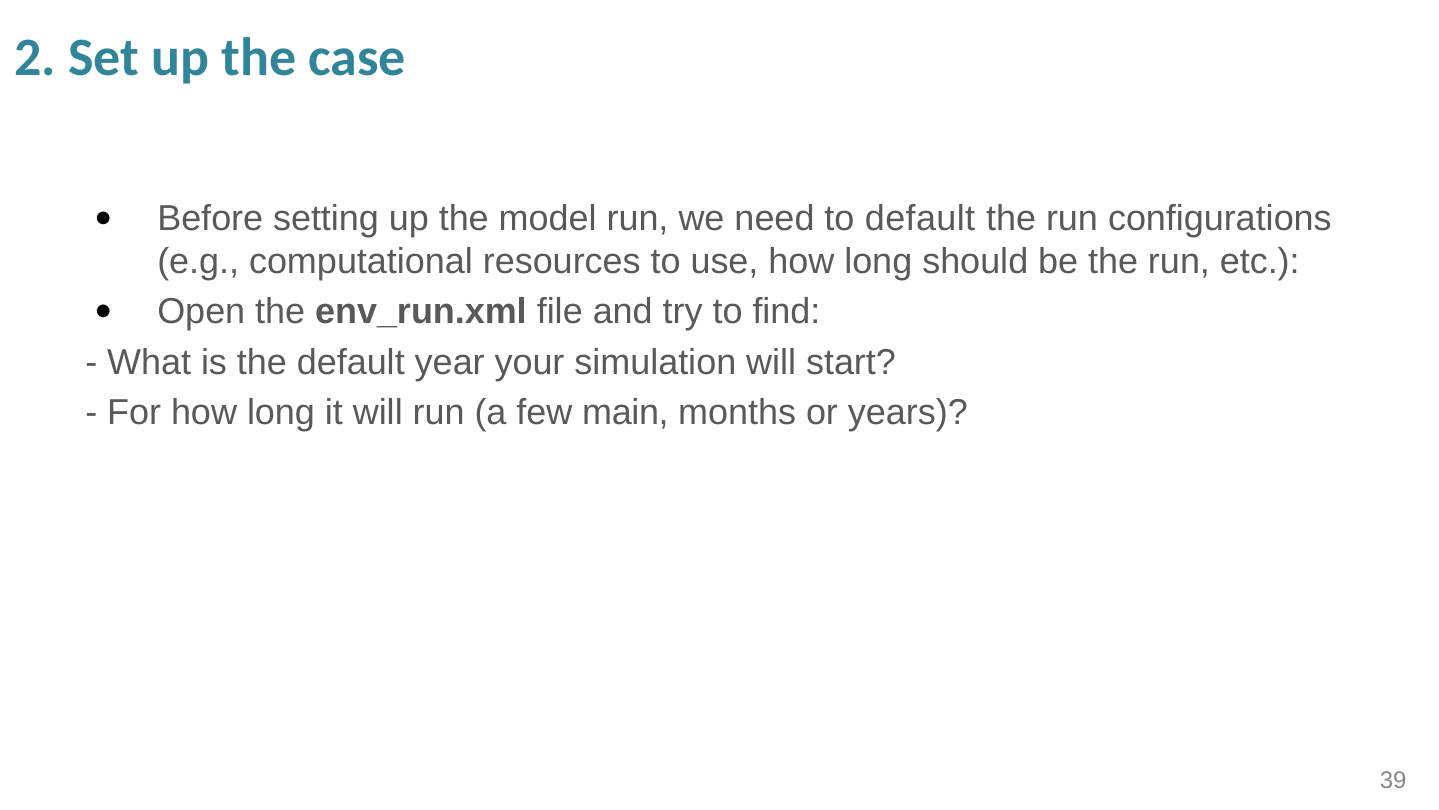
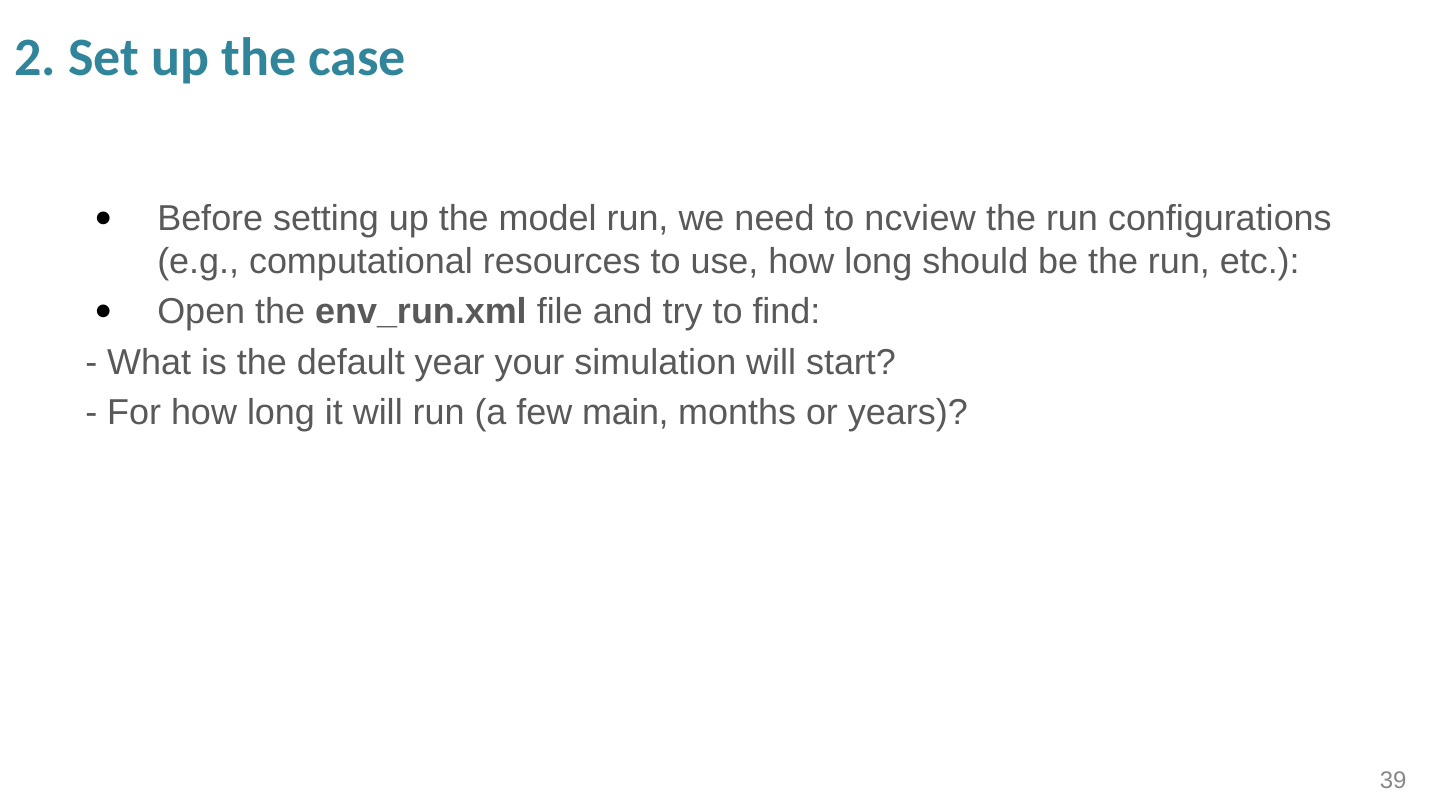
to default: default -> ncview (920, 218)
